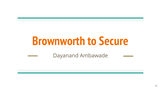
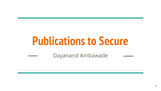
Brownworth: Brownworth -> Publications (59, 41)
